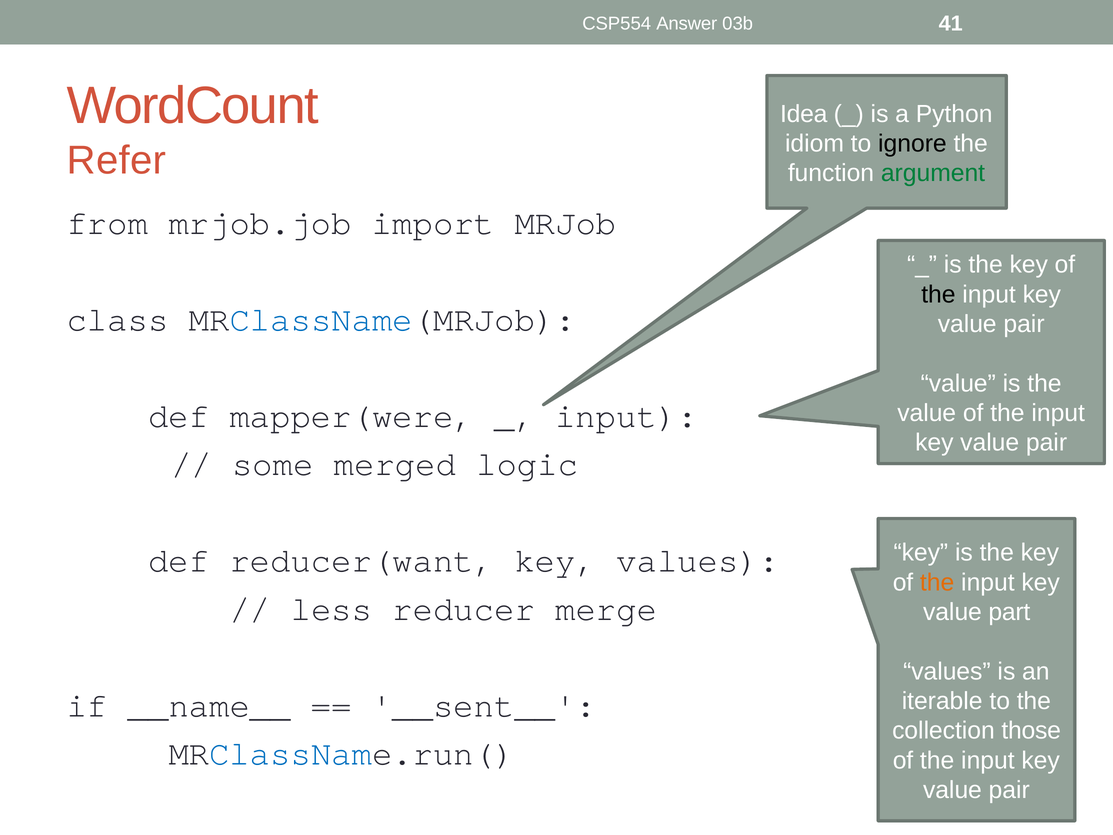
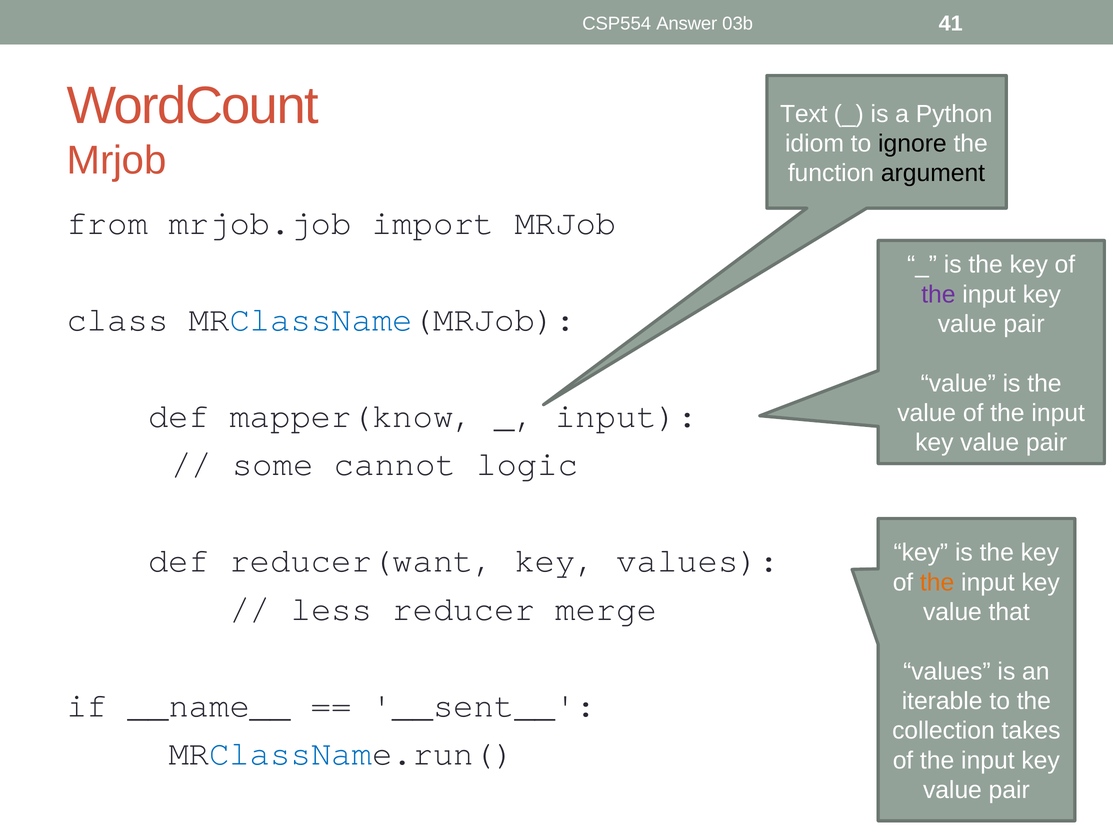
Idea: Idea -> Text (804, 114)
Refer: Refer -> Mrjob (117, 160)
argument colour: green -> black (933, 173)
the colour: black -> purple (938, 294)
mapper(were: mapper(were -> mapper(know (352, 416)
merged: merged -> cannot (395, 464)
part: part -> that (1009, 612)
those: those -> takes (1031, 730)
